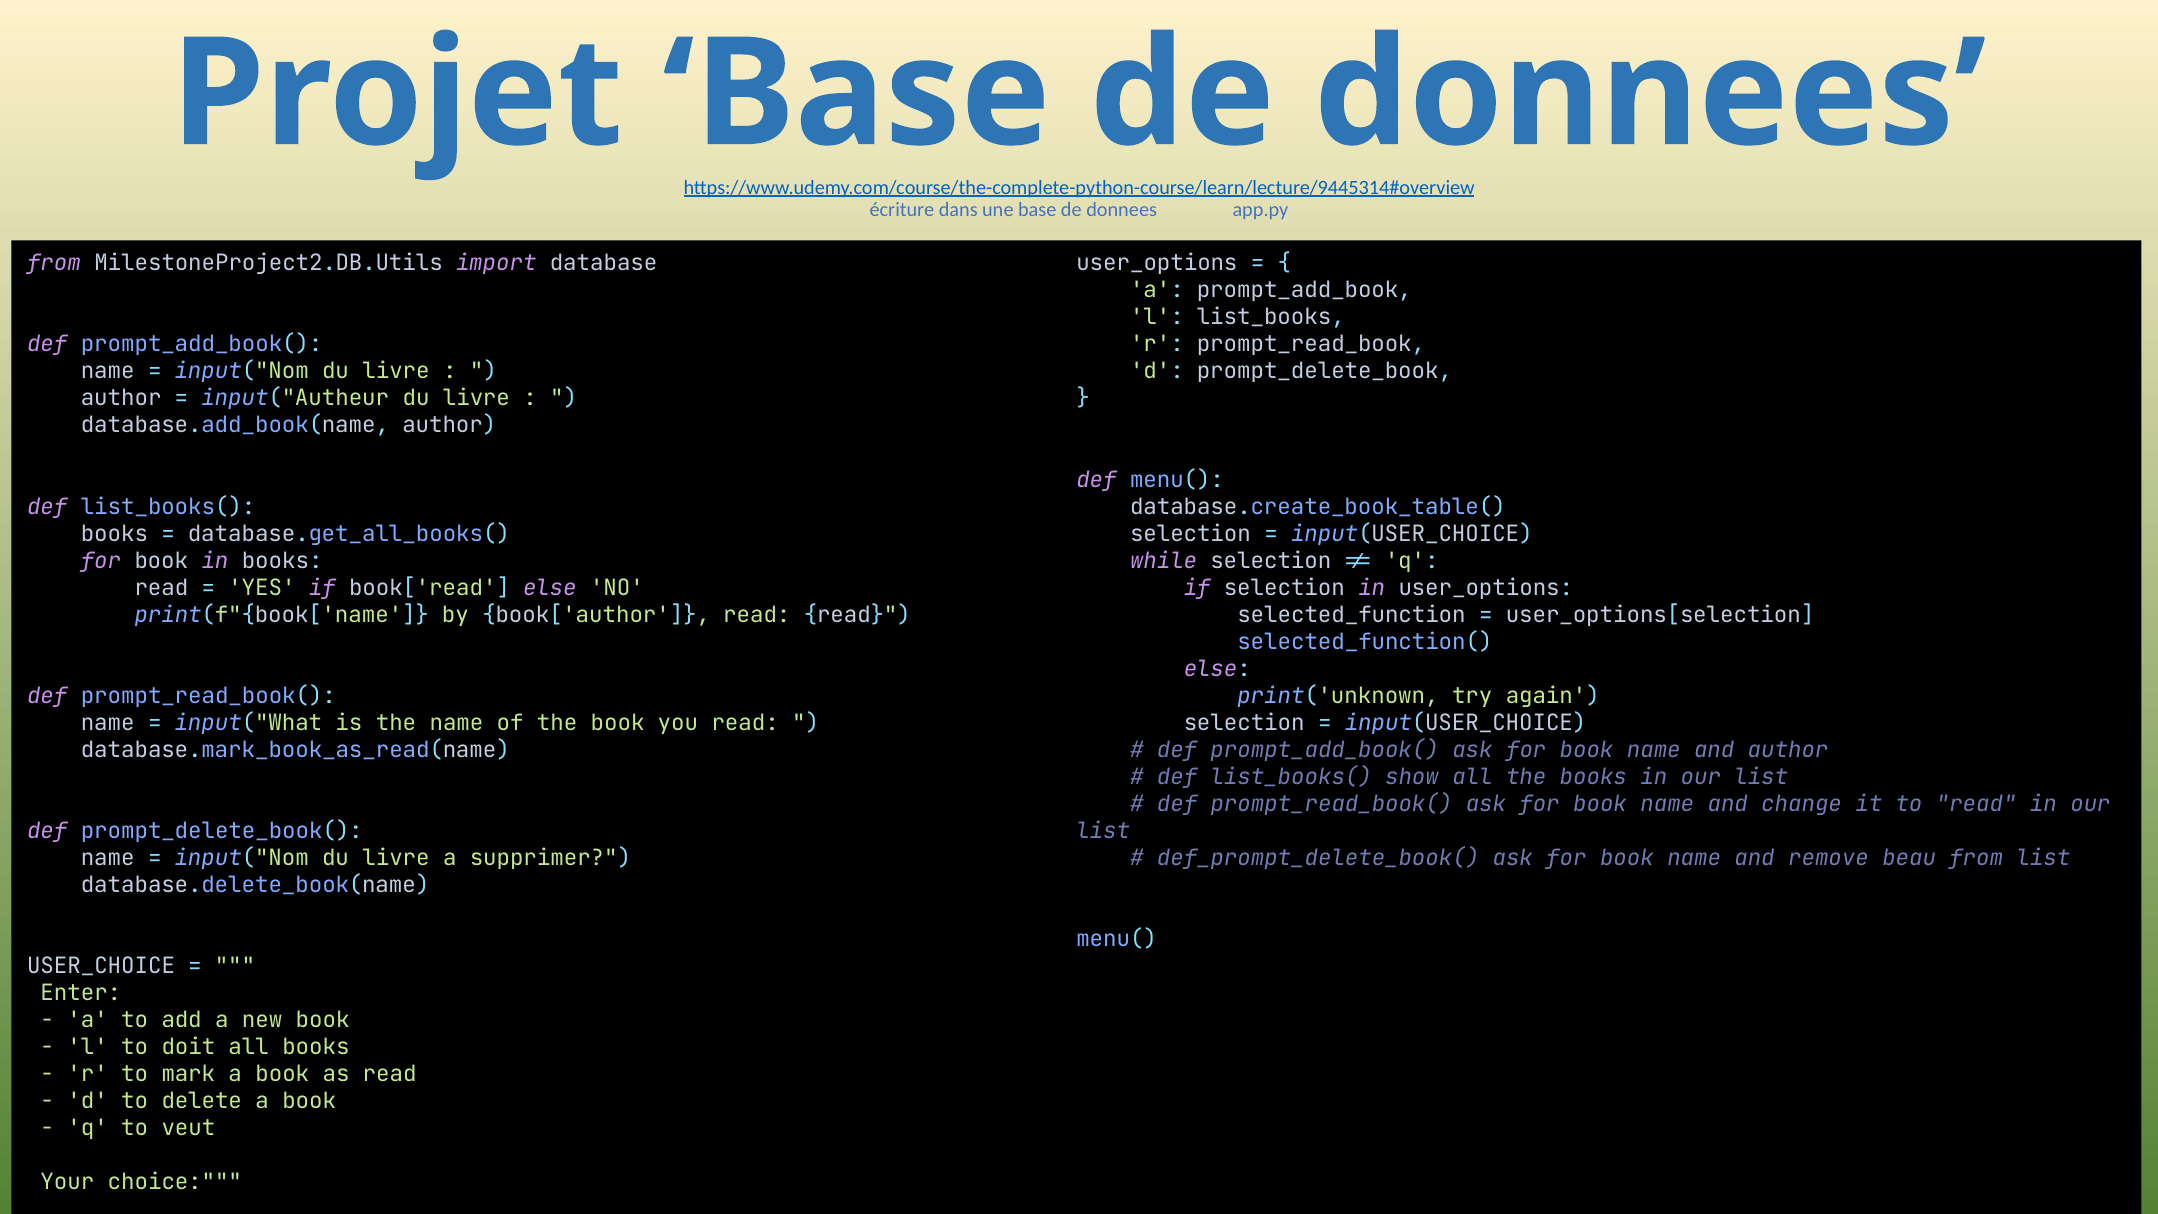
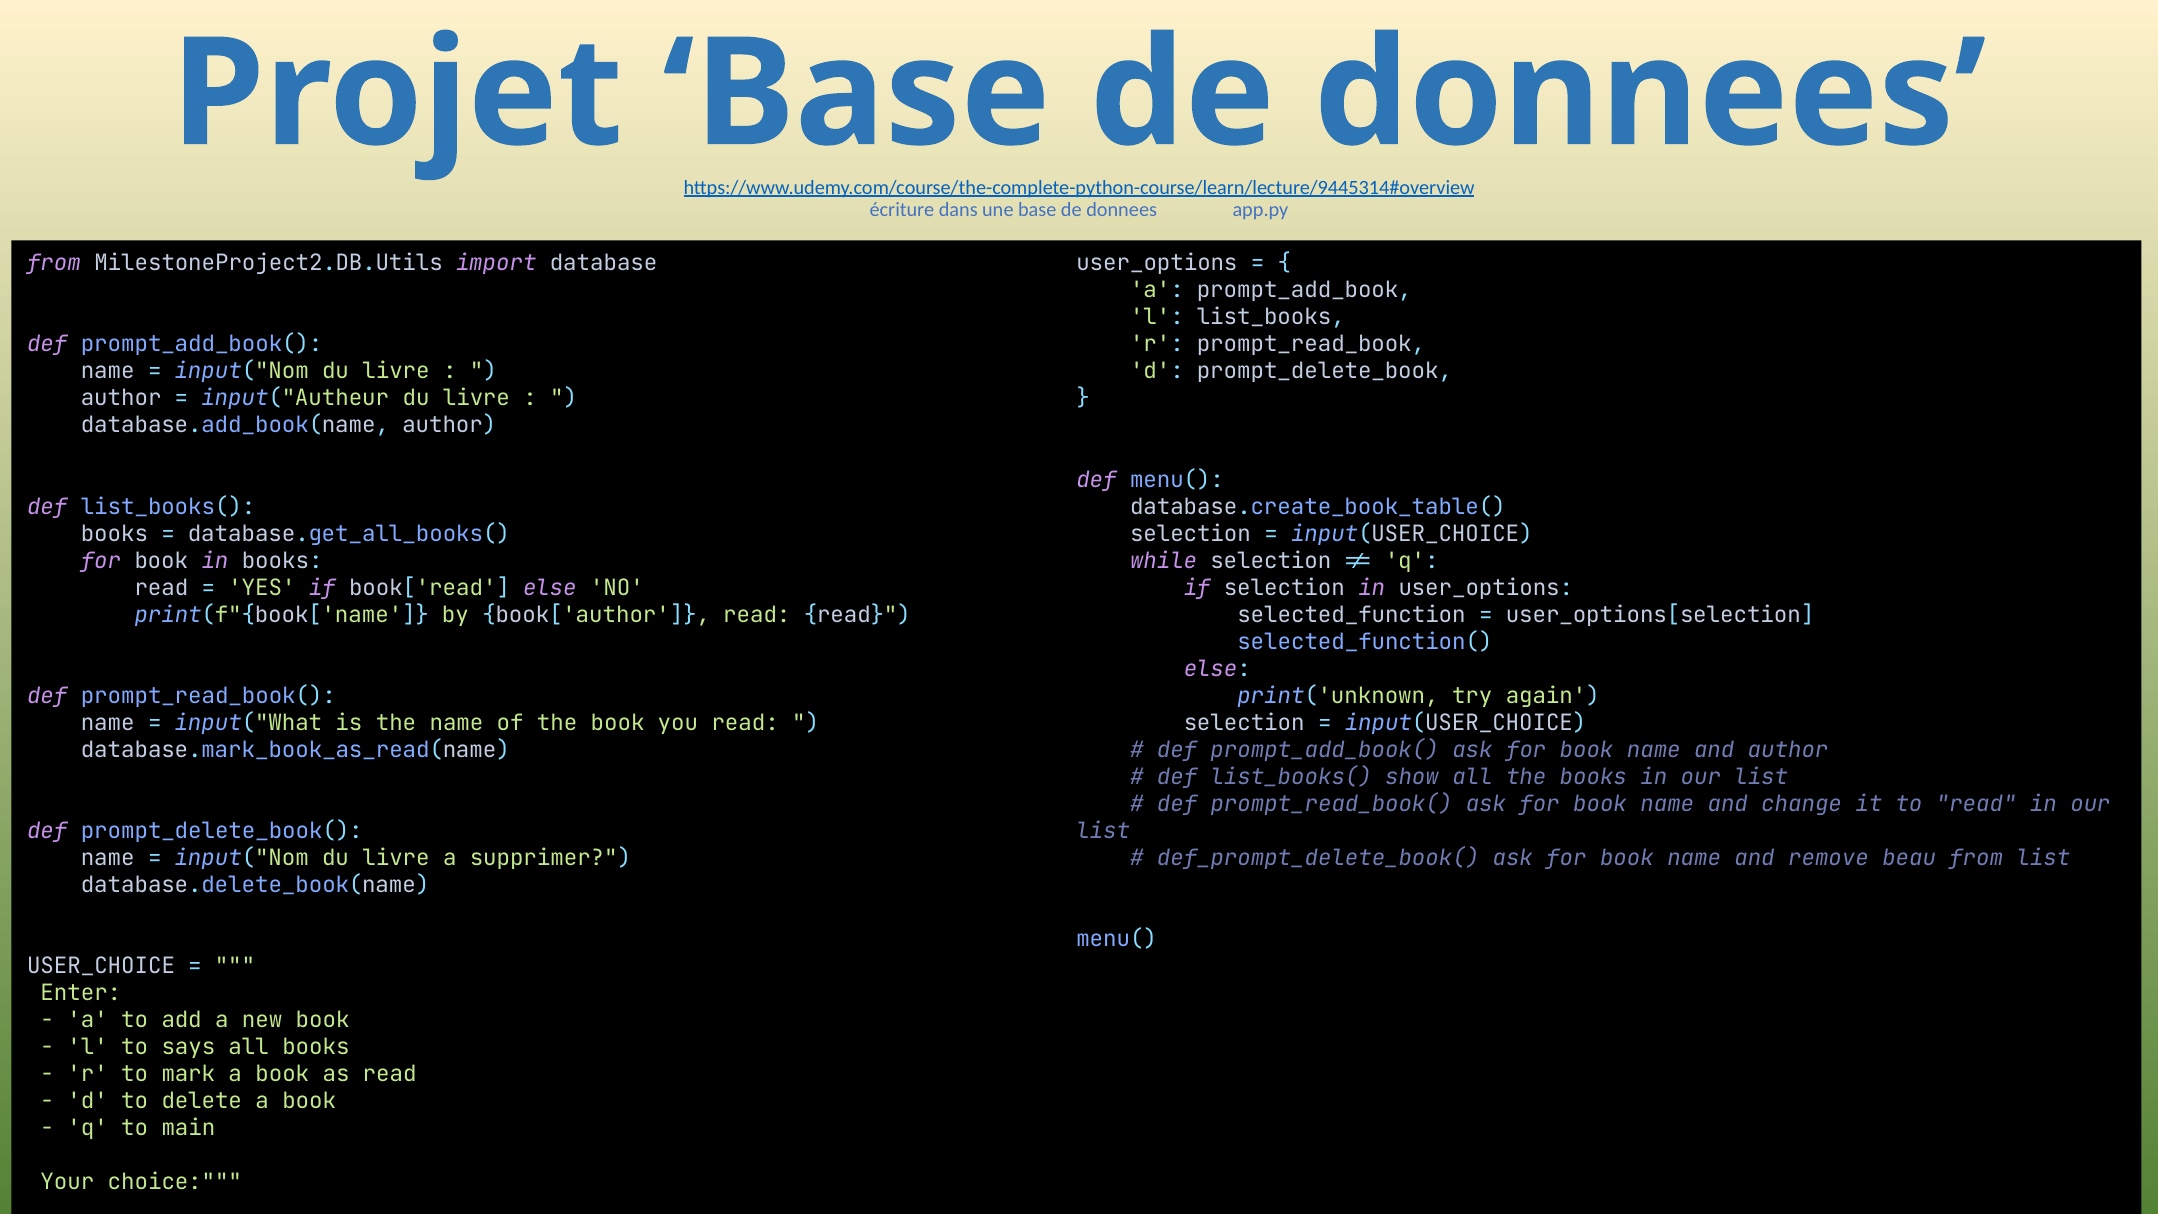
doit: doit -> says (188, 1047)
veut: veut -> main (188, 1128)
